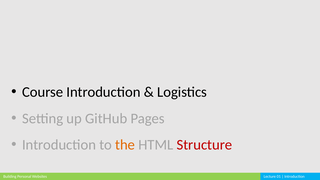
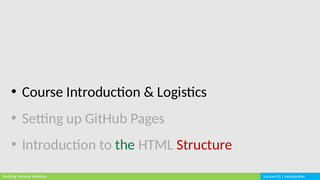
the colour: orange -> green (125, 145)
